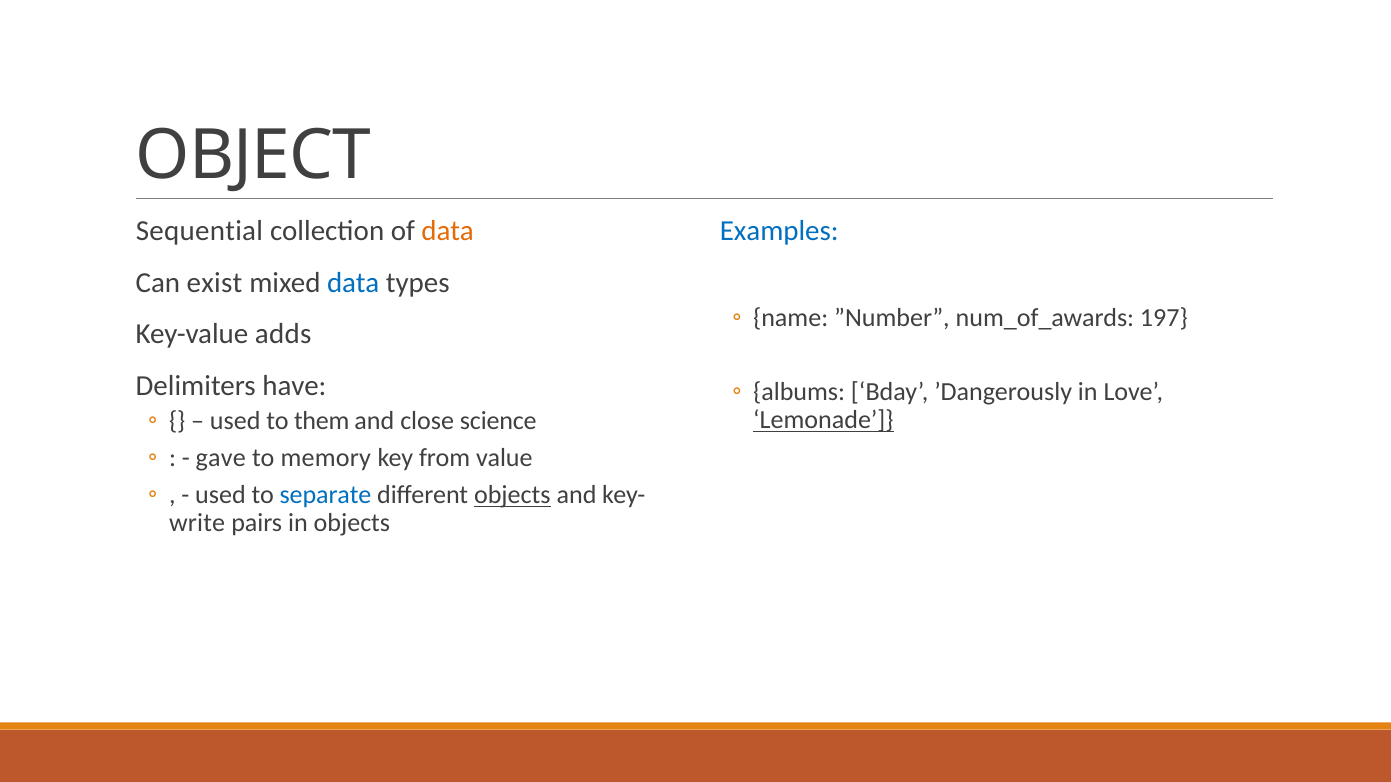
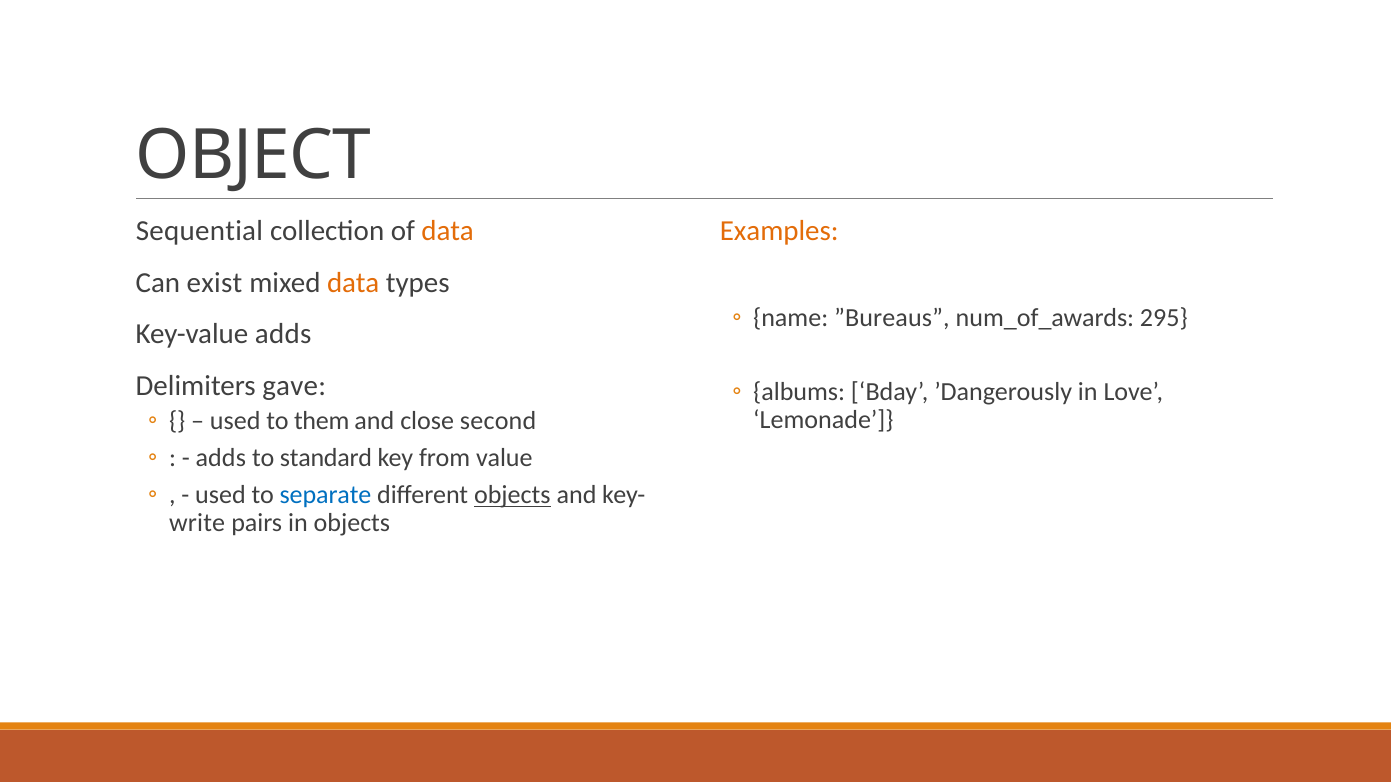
Examples colour: blue -> orange (779, 231)
data colour: blue -> orange (353, 283)
”Number: ”Number -> ”Bureaus (892, 318)
197: 197 -> 295 (1164, 318)
have: have -> gave (294, 386)
Lemonade underline: present -> none (823, 420)
science: science -> second (498, 422)
gave: gave -> adds (221, 459)
memory: memory -> standard (326, 459)
